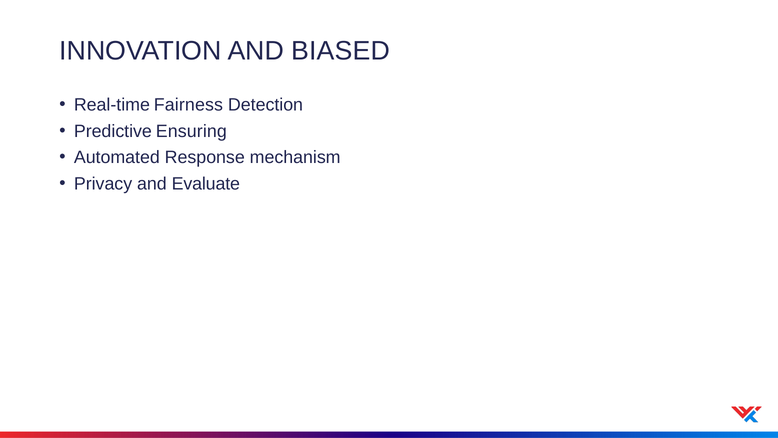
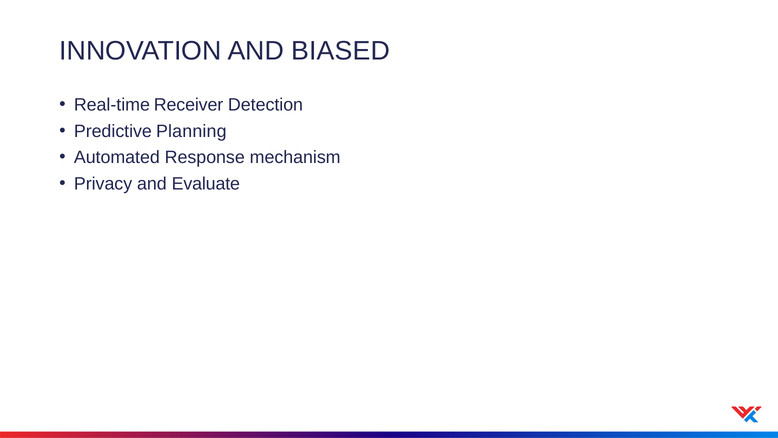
Fairness: Fairness -> Receiver (189, 105)
Ensuring: Ensuring -> Planning (191, 131)
